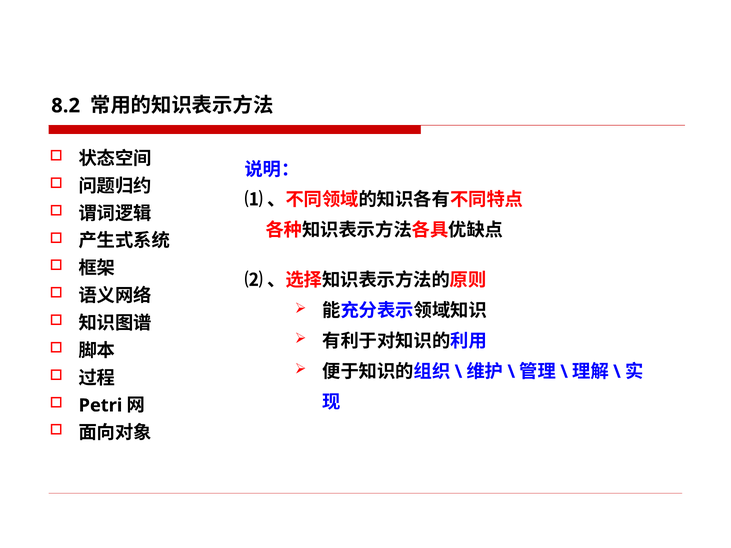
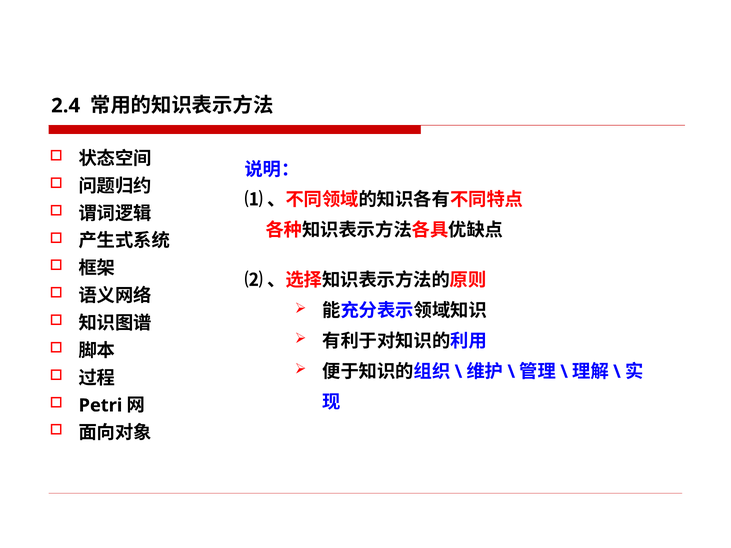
8.2: 8.2 -> 2.4 (66, 106)
